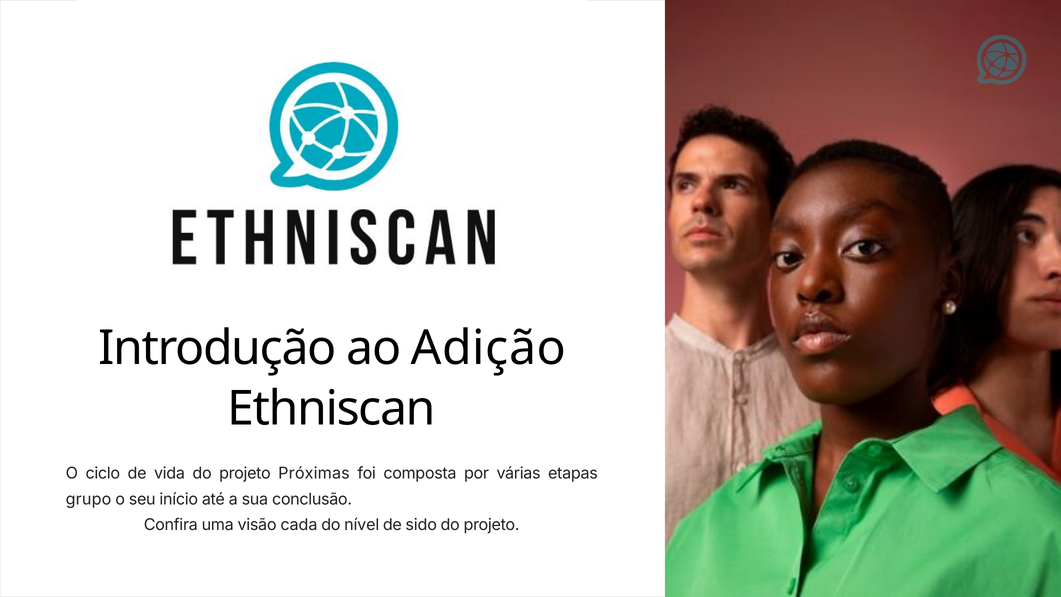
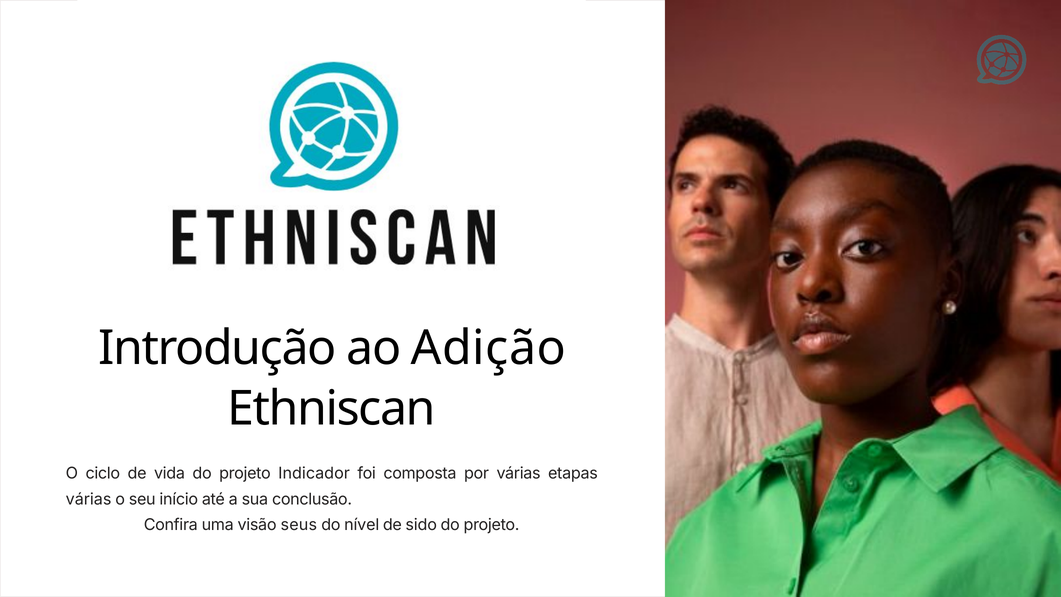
Próximas: Próximas -> Indicador (314, 473)
grupo: grupo -> várias (89, 499)
cada: cada -> seus (299, 525)
